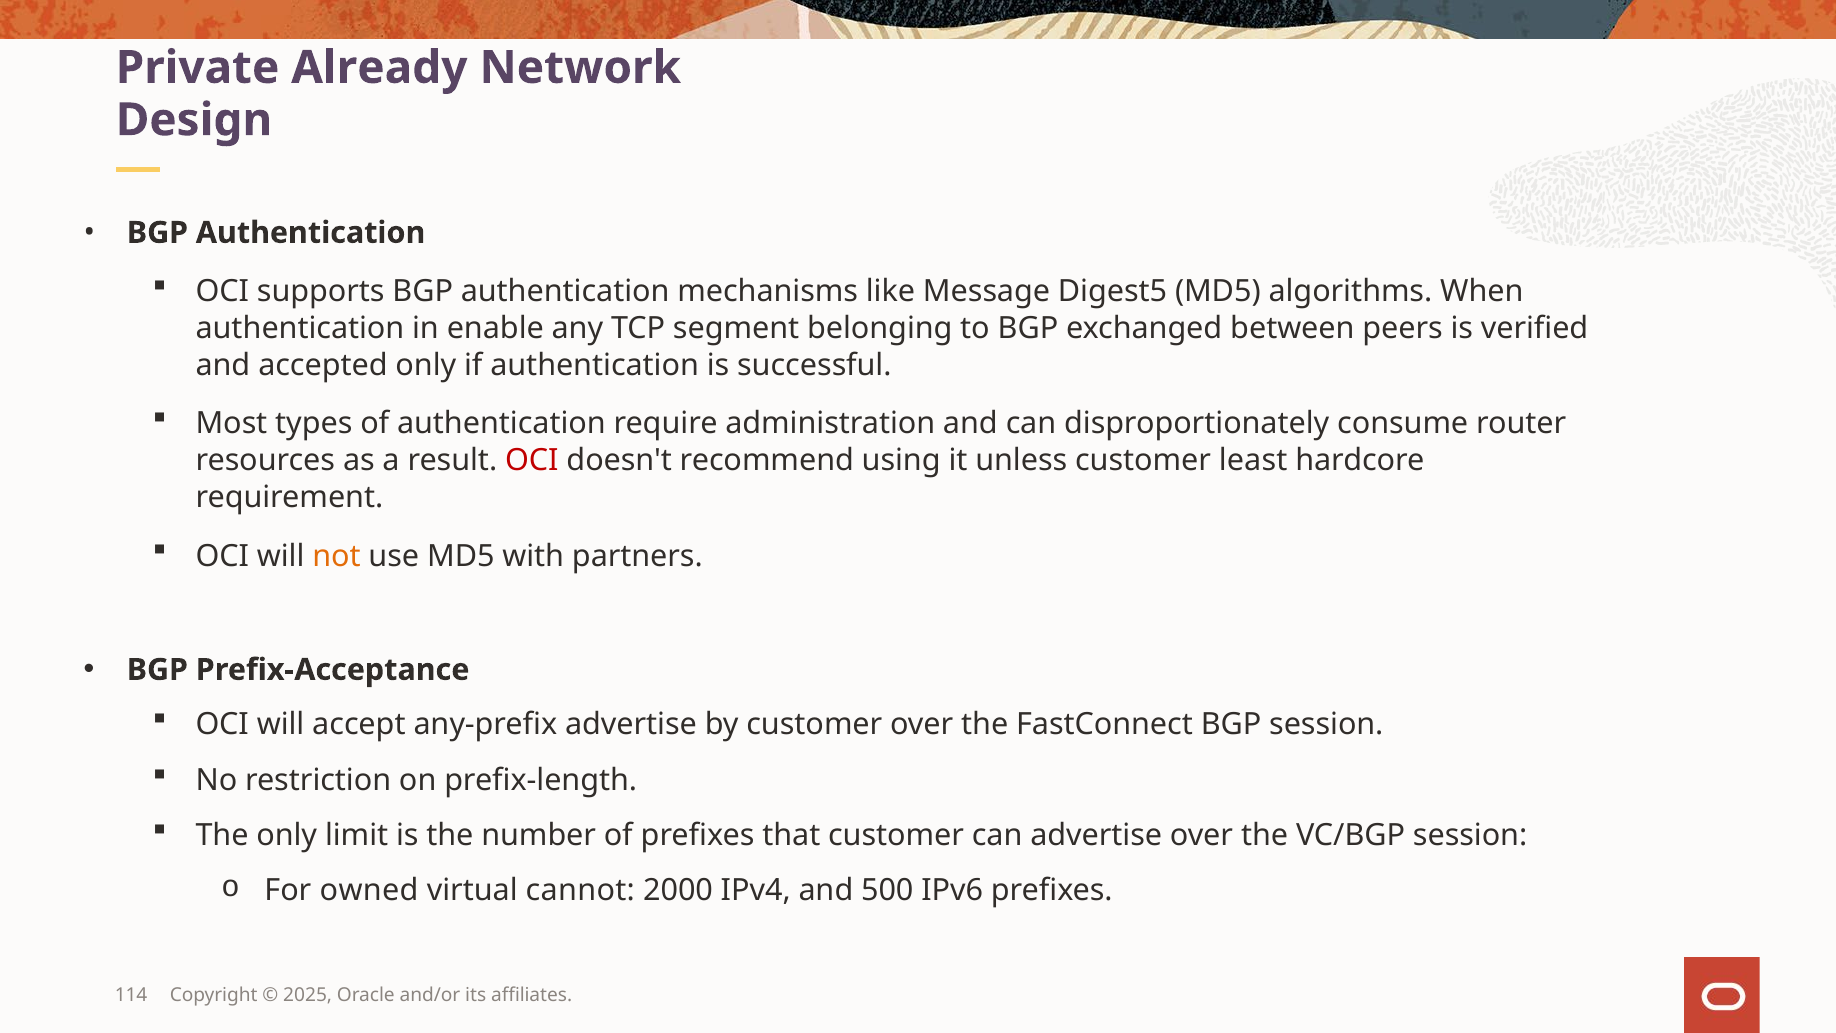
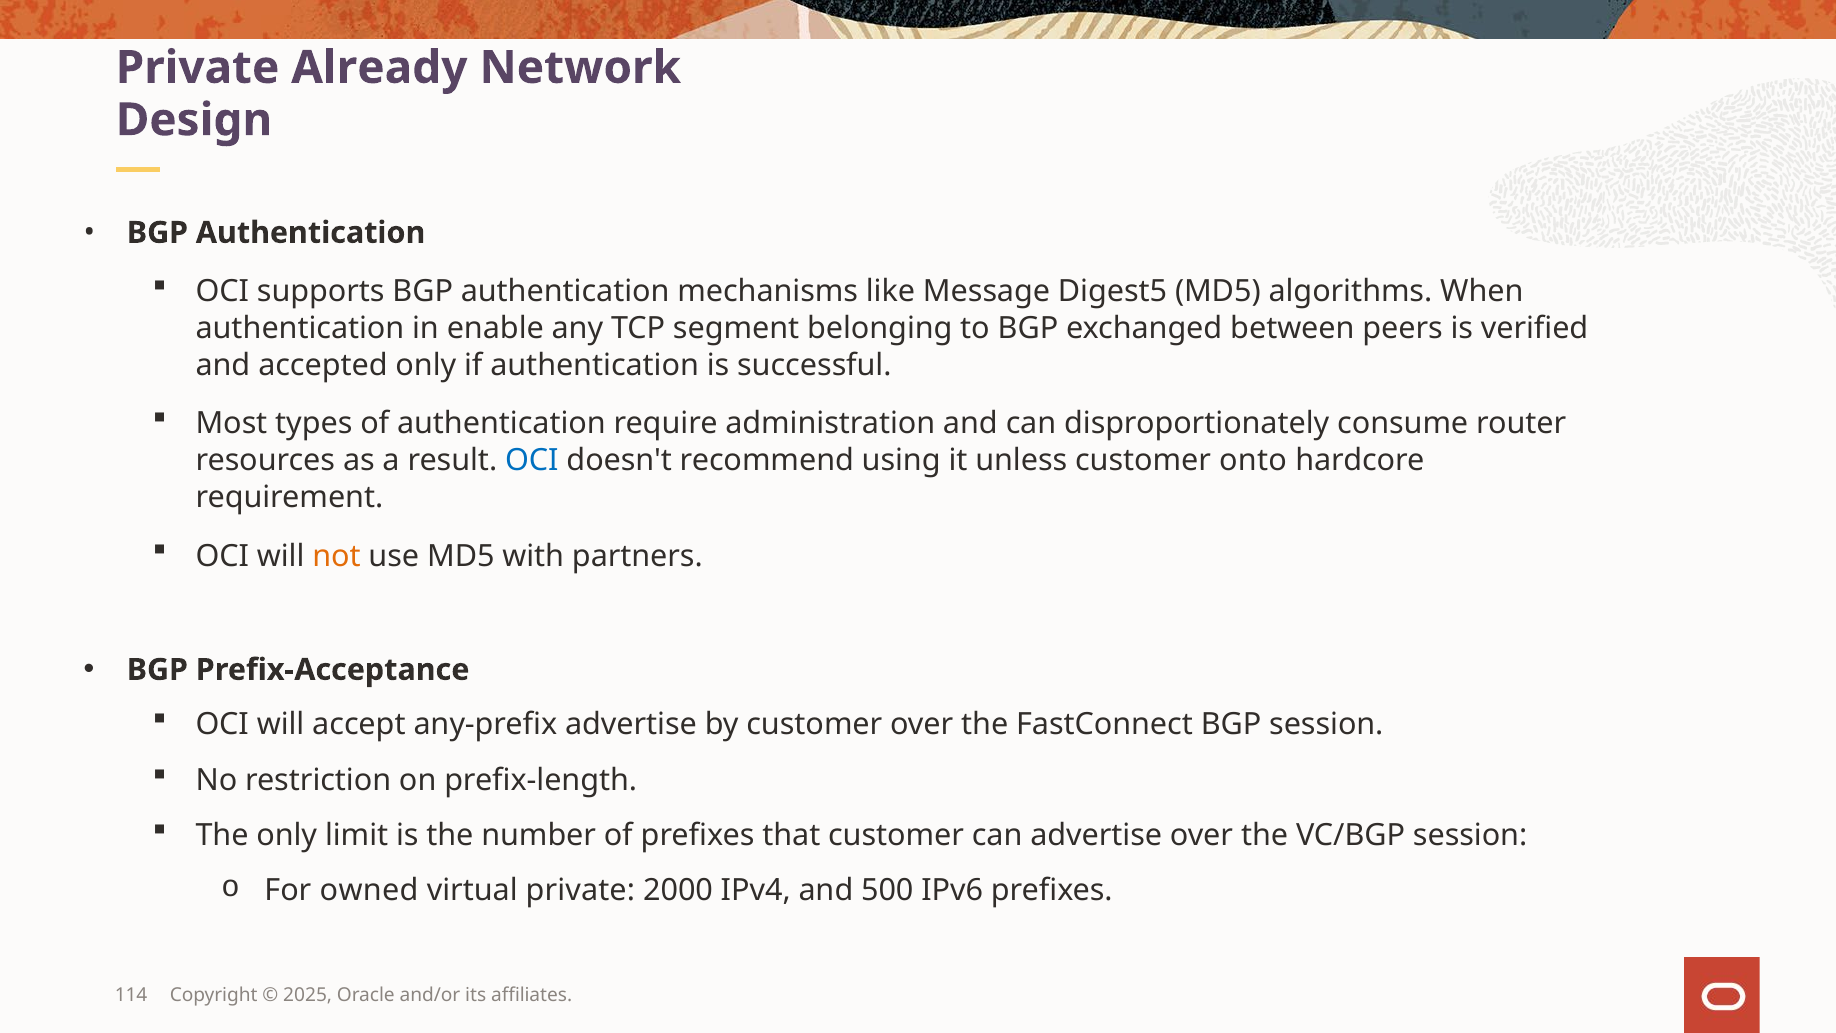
OCI colour: red -> blue (532, 460)
least: least -> onto (1253, 460)
virtual cannot: cannot -> private (580, 890)
